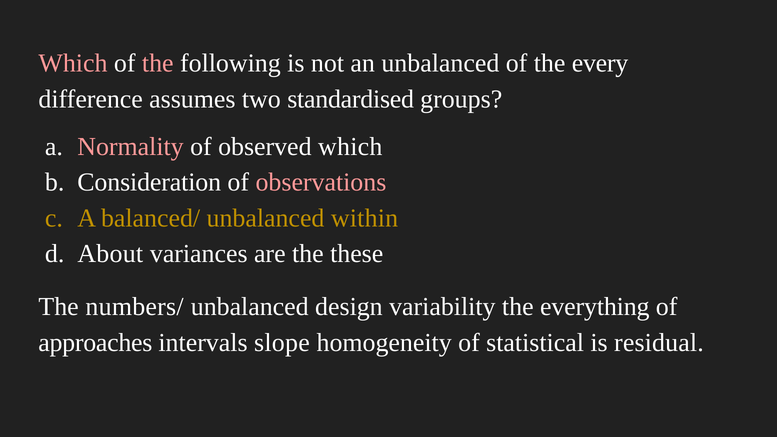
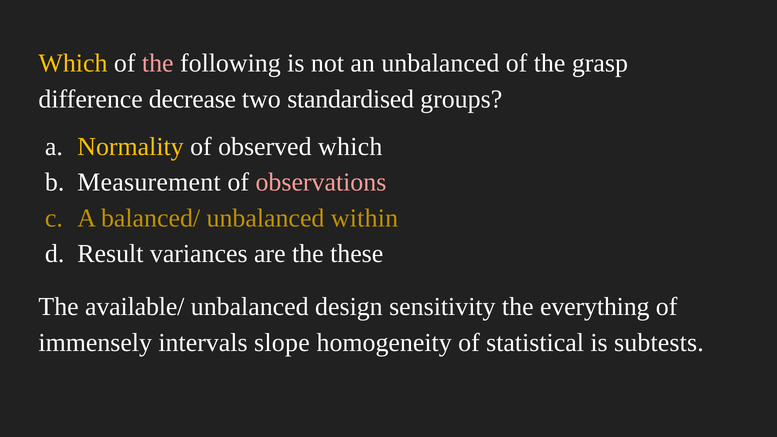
Which colour: pink -> yellow (73, 63)
every: every -> grasp (600, 63)
assumes: assumes -> decrease (192, 99)
Normality colour: pink -> yellow (131, 147)
Consideration: Consideration -> Measurement (149, 182)
About: About -> Result (110, 254)
numbers/: numbers/ -> available/ (135, 307)
variability: variability -> sensitivity (442, 307)
approaches: approaches -> immensely (95, 343)
residual: residual -> subtests (659, 343)
